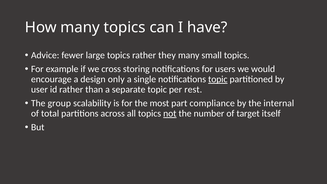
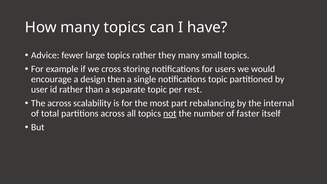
only: only -> then (116, 79)
topic underline: present -> none (218, 79)
The group: group -> across (59, 103)
compliance: compliance -> rebalancing (212, 103)
target: target -> faster (248, 113)
